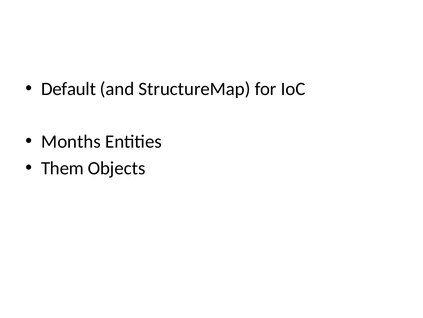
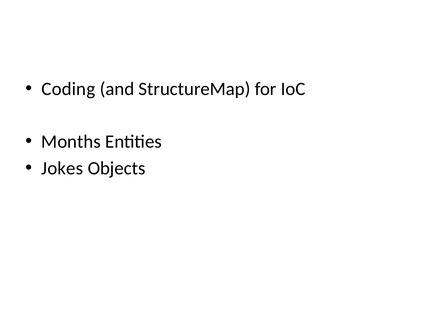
Default: Default -> Coding (68, 89)
Them: Them -> Jokes (62, 168)
